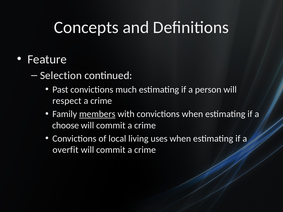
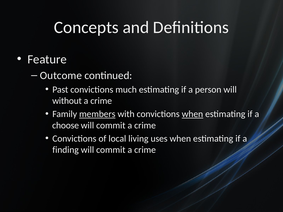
Selection: Selection -> Outcome (61, 76)
respect: respect -> without (67, 101)
when underline: none -> present (192, 114)
overfit: overfit -> finding (66, 150)
